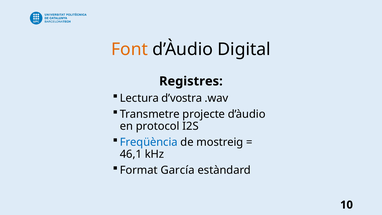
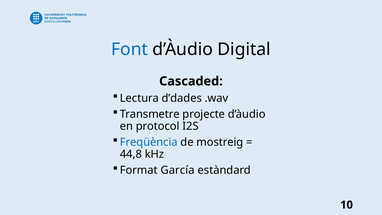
Font colour: orange -> blue (130, 49)
Registres: Registres -> Cascaded (191, 81)
d’vostra: d’vostra -> d’dades (182, 98)
46,1: 46,1 -> 44,8 (131, 154)
